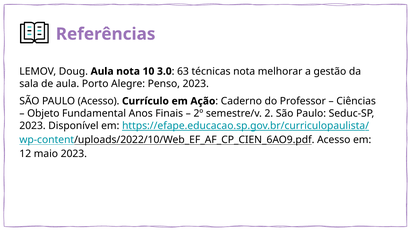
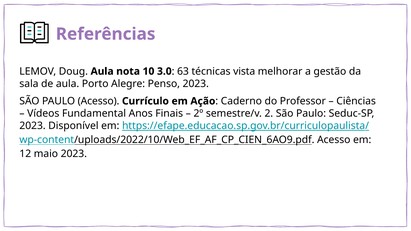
técnicas nota: nota -> vista (244, 71)
Objeto: Objeto -> Vídeos (43, 113)
